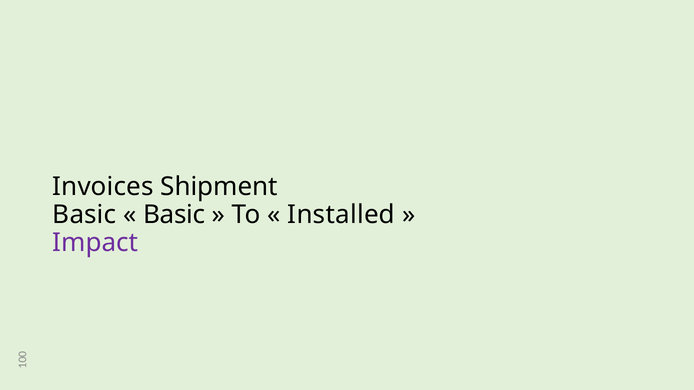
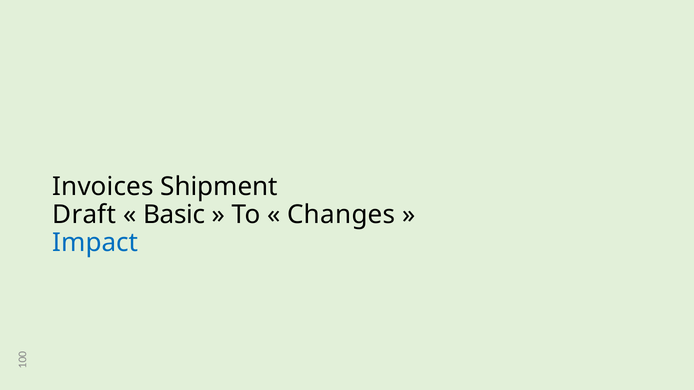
Basic: Basic -> Draft (84, 215)
Installed: Installed -> Changes (341, 215)
Impact colour: purple -> blue (95, 243)
